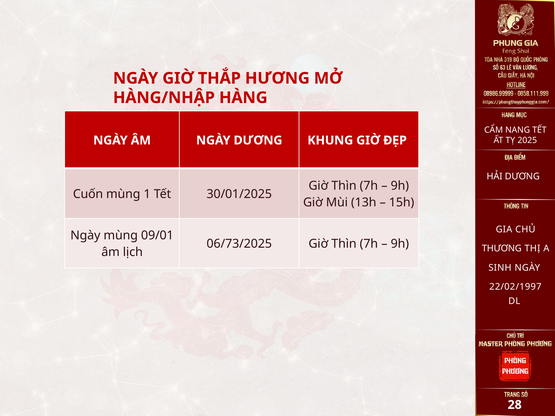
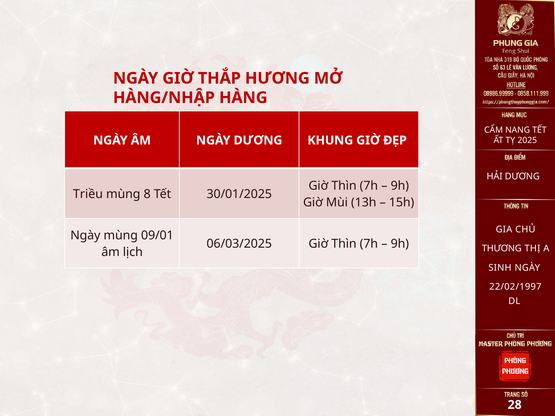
Cuốn: Cuốn -> Triều (88, 194)
1: 1 -> 8 (147, 194)
06/73/2025: 06/73/2025 -> 06/03/2025 (239, 244)
